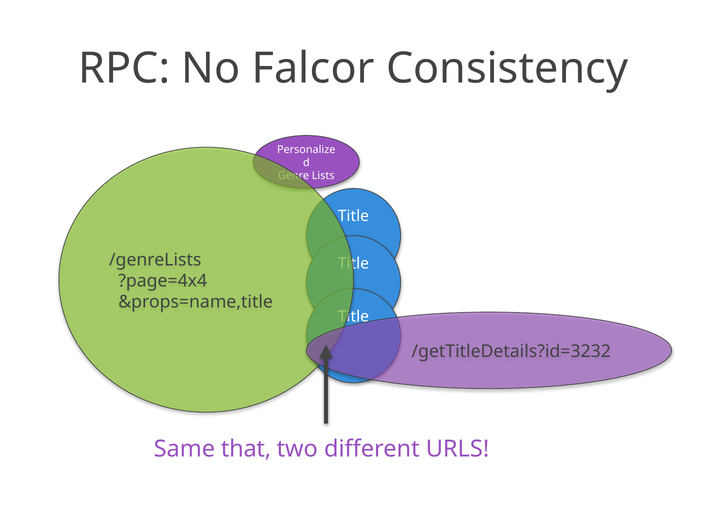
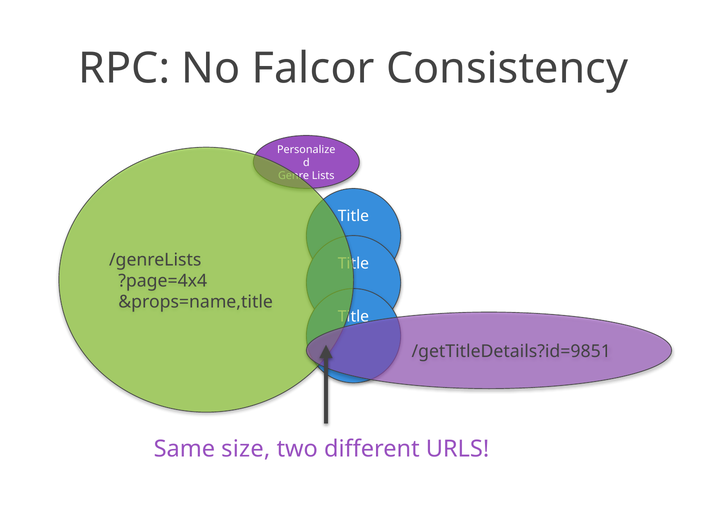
/getTitleDetails?id=3232: /getTitleDetails?id=3232 -> /getTitleDetails?id=9851 (511, 352)
that: that -> size (246, 449)
